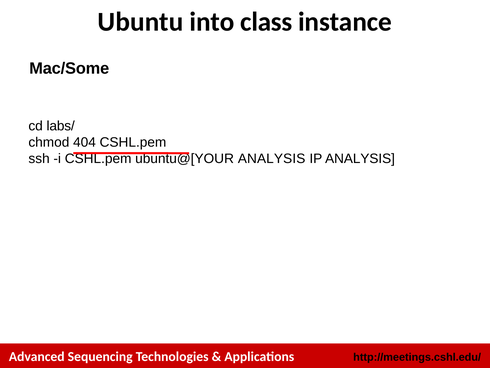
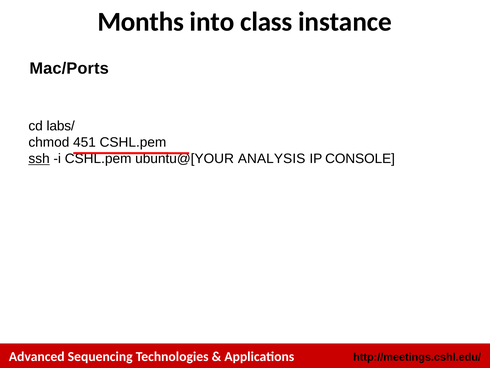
Ubuntu: Ubuntu -> Months (141, 22)
Mac/Some: Mac/Some -> Mac/Ports (69, 68)
404: 404 -> 451 (84, 142)
ssh underline: none -> present (39, 158)
IP ANALYSIS: ANALYSIS -> CONSOLE (360, 158)
